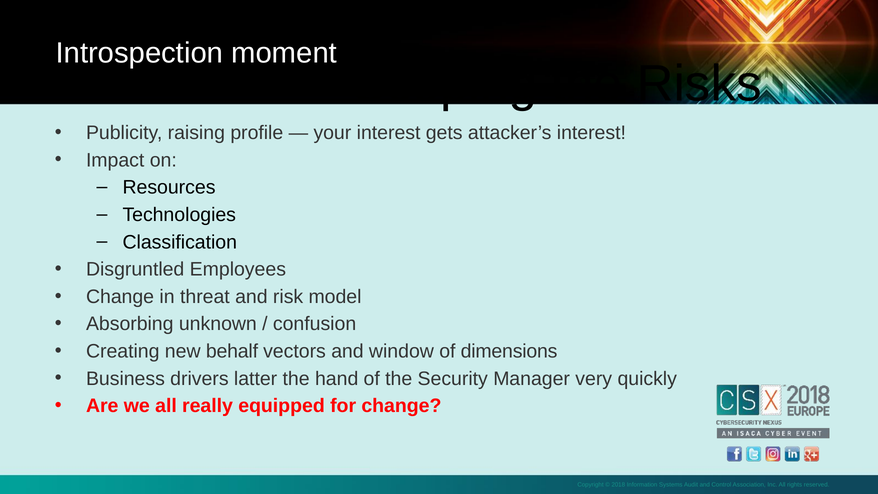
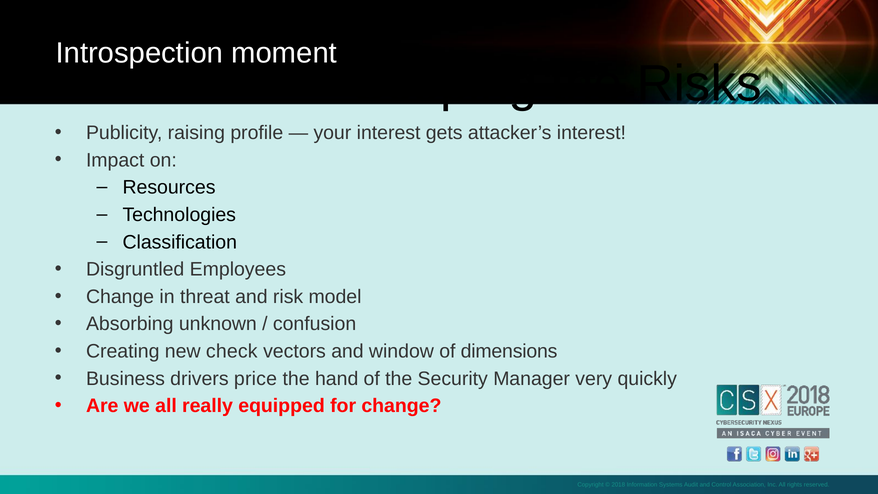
behalf: behalf -> check (232, 351)
latter: latter -> price (255, 379)
